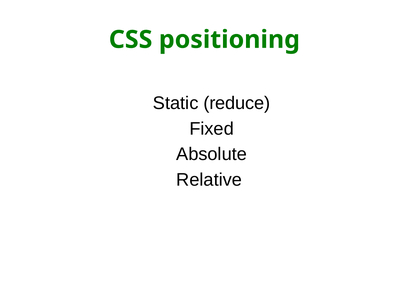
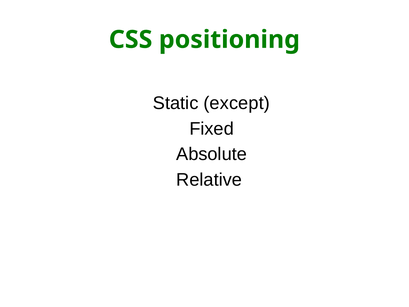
reduce: reduce -> except (237, 103)
